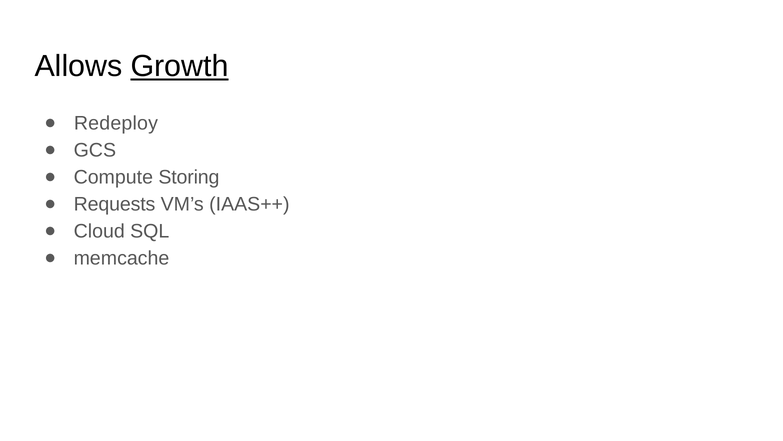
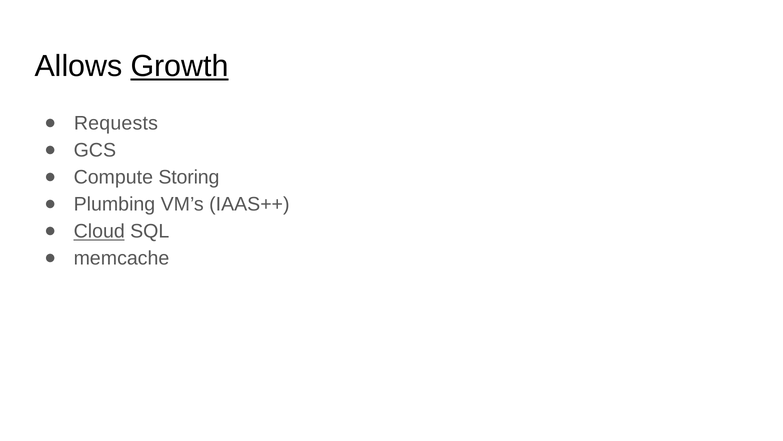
Redeploy: Redeploy -> Requests (116, 123)
Requests: Requests -> Plumbing (114, 204)
Cloud underline: none -> present (99, 231)
